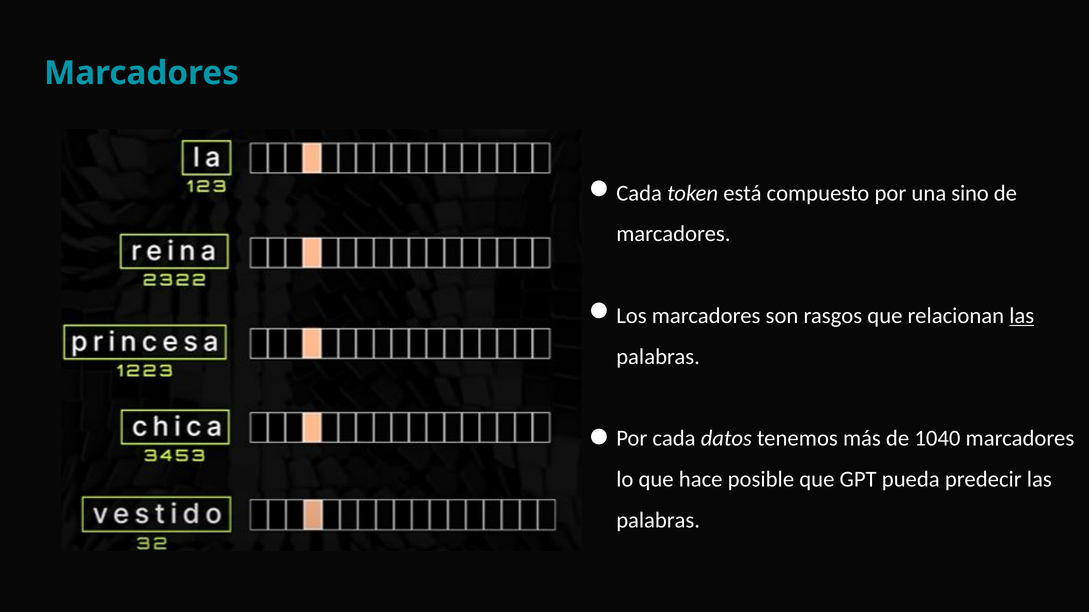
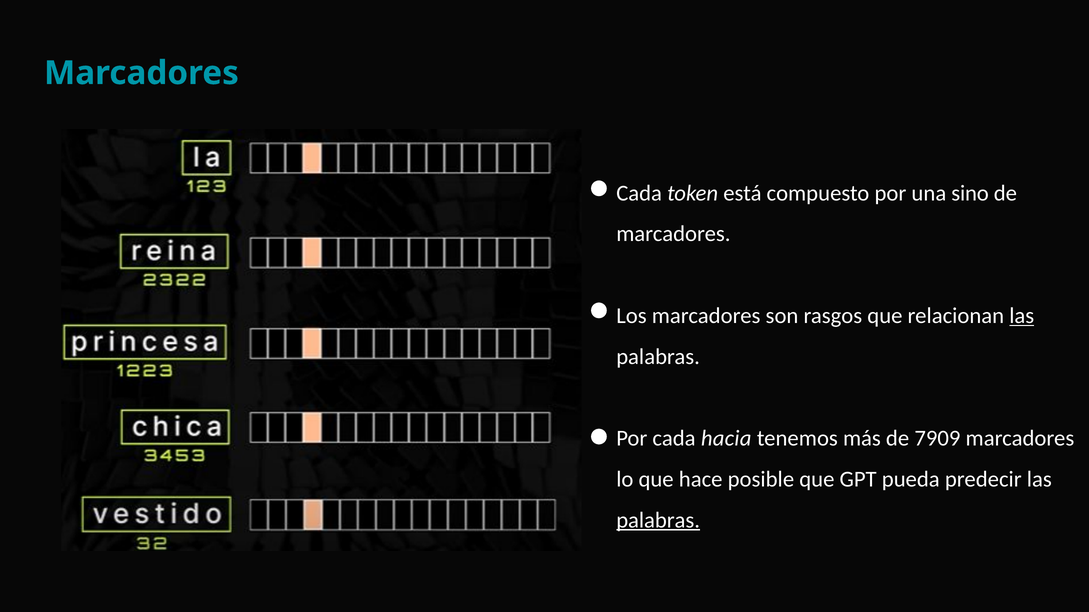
datos: datos -> hacia (726, 439)
1040: 1040 -> 7909 (937, 439)
palabras underline: none -> present (658, 521)
